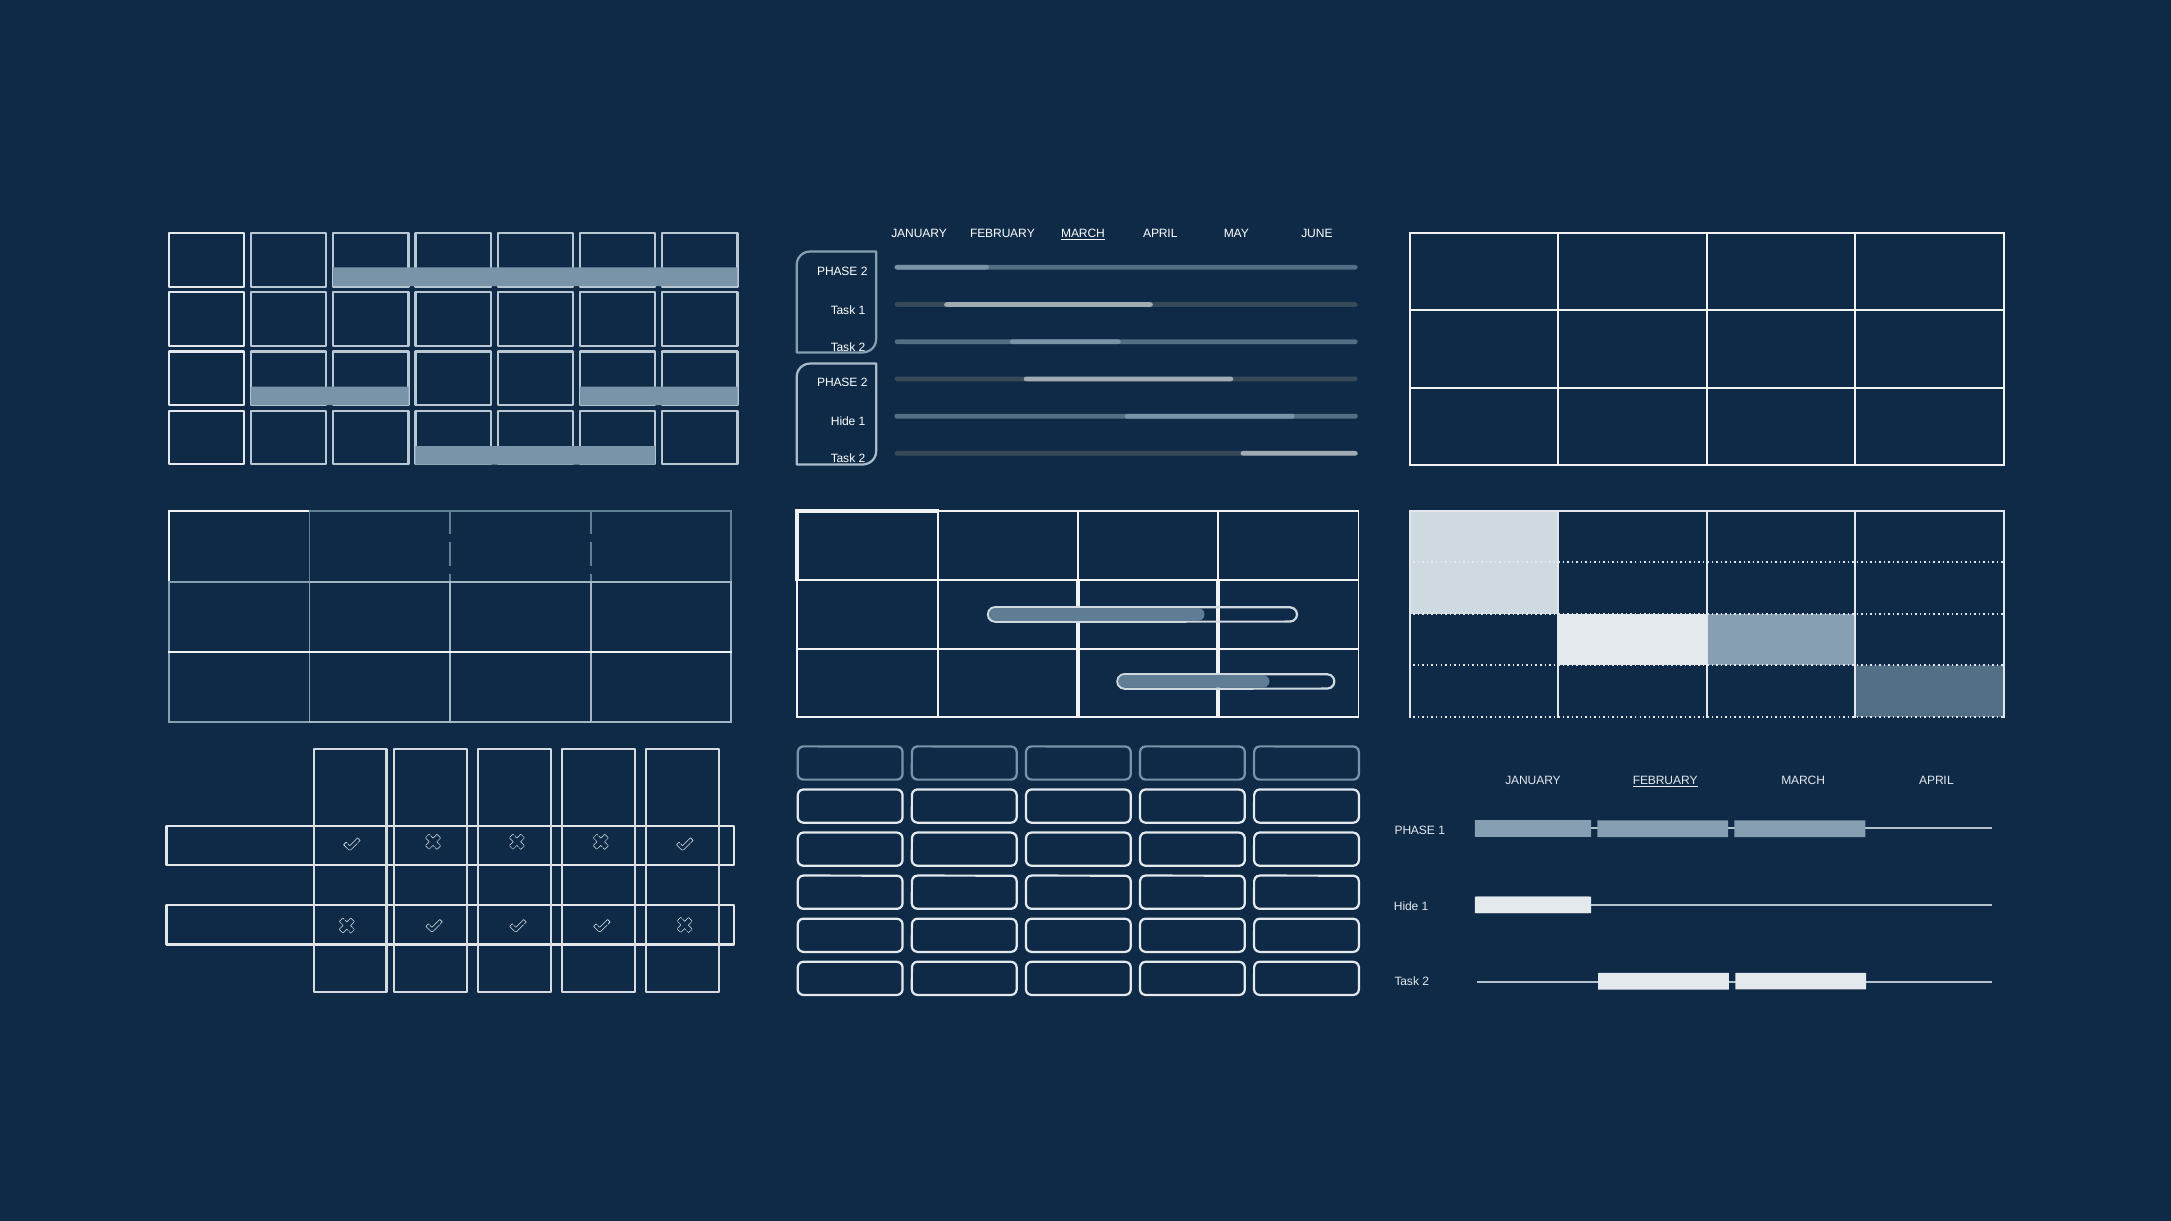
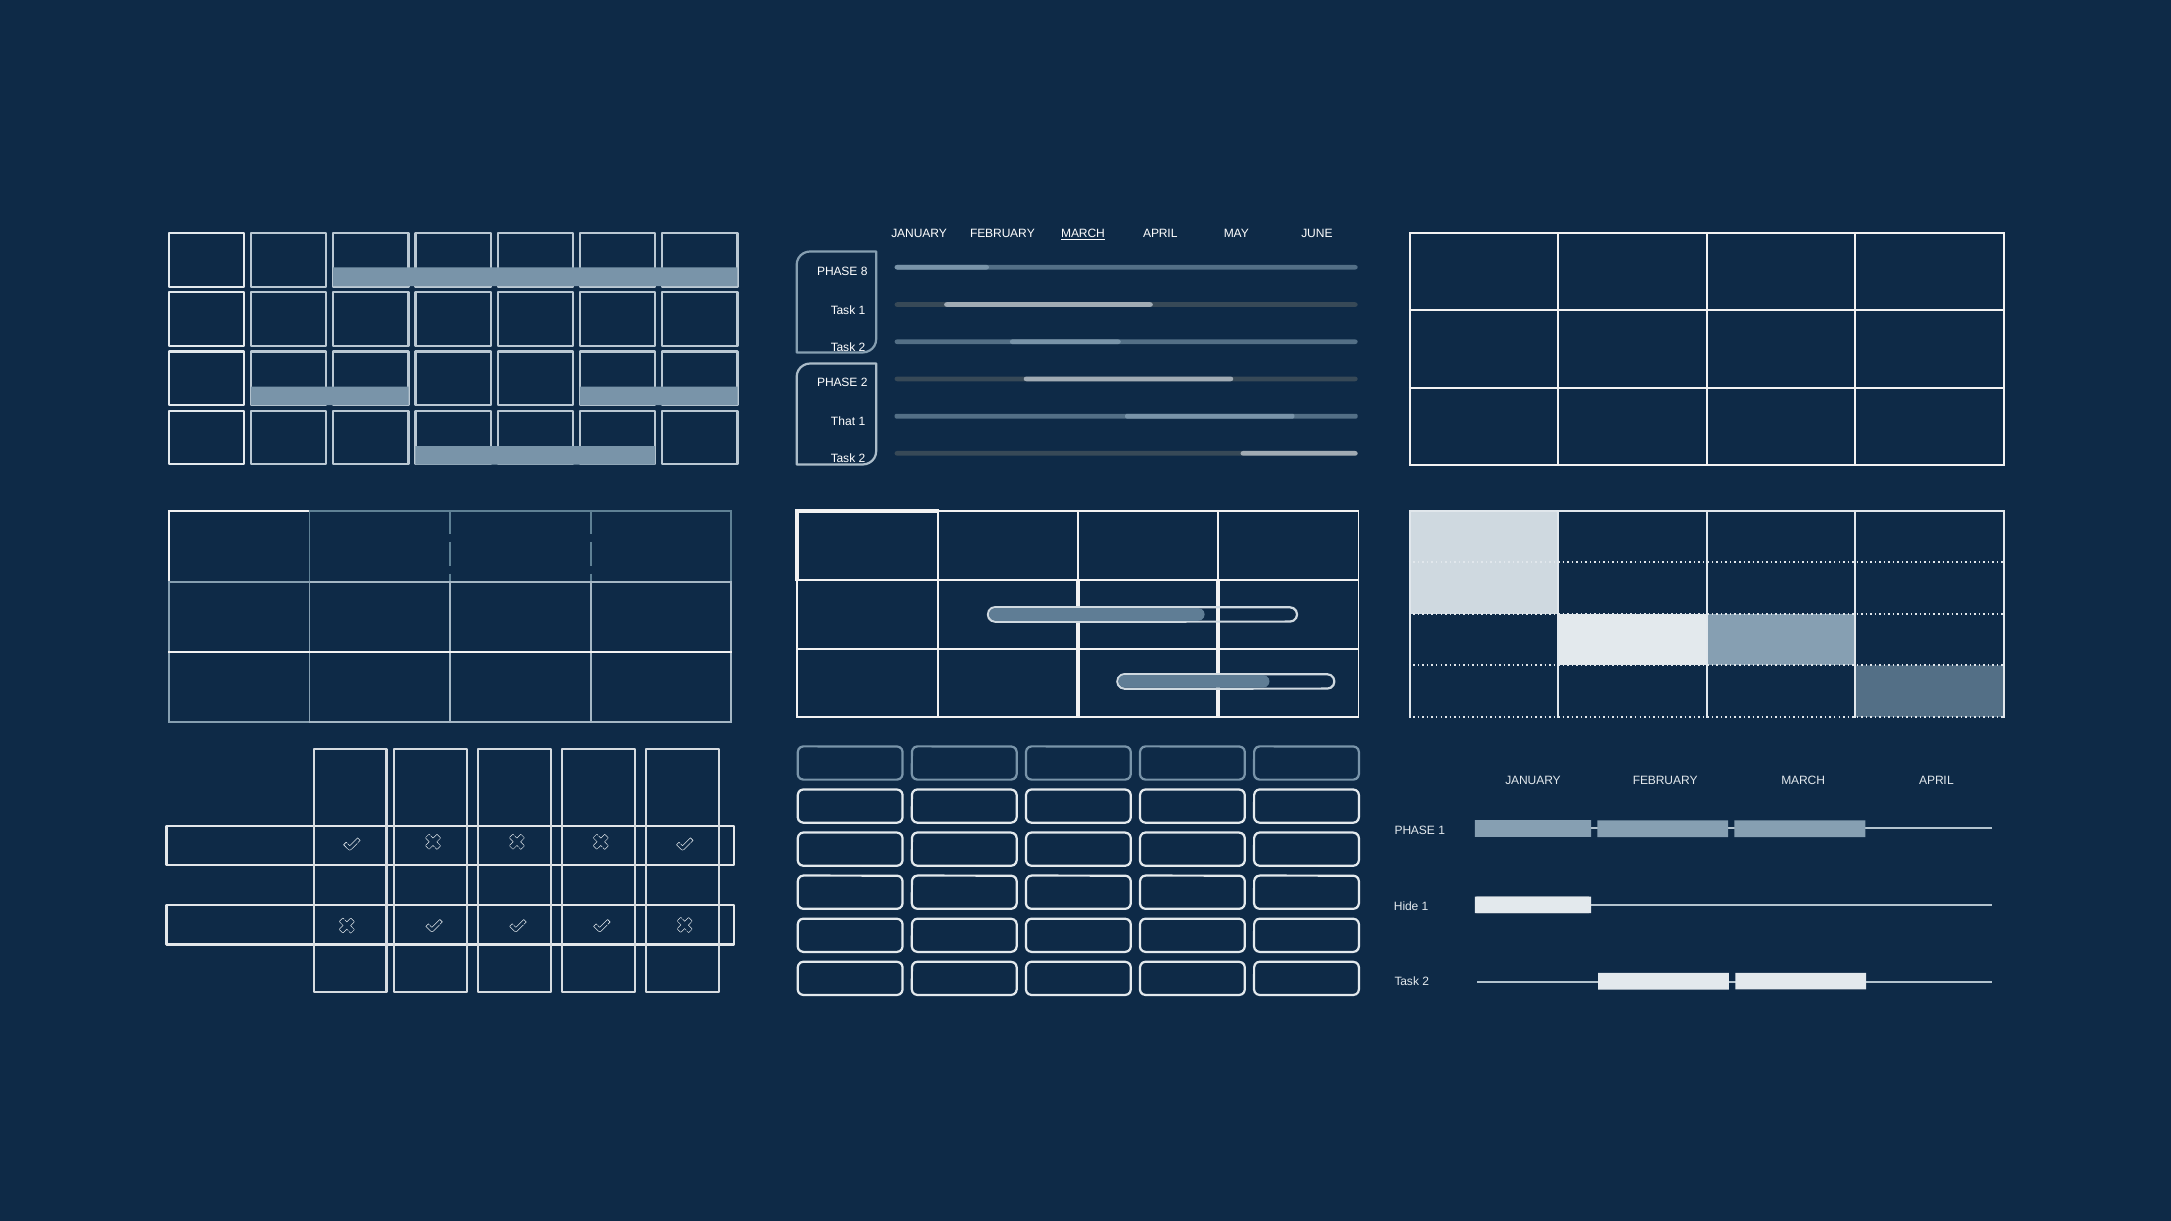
2: 2 -> 8 (864, 272)
Hide: Hide -> That (843, 422)
FEBRUARY underline: present -> none (1665, 781)
